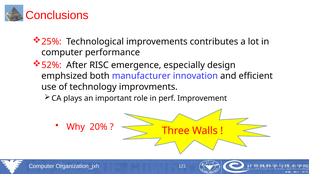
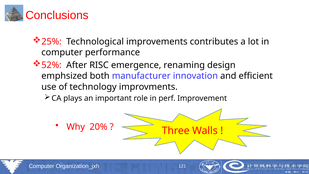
especially: especially -> renaming (184, 65)
